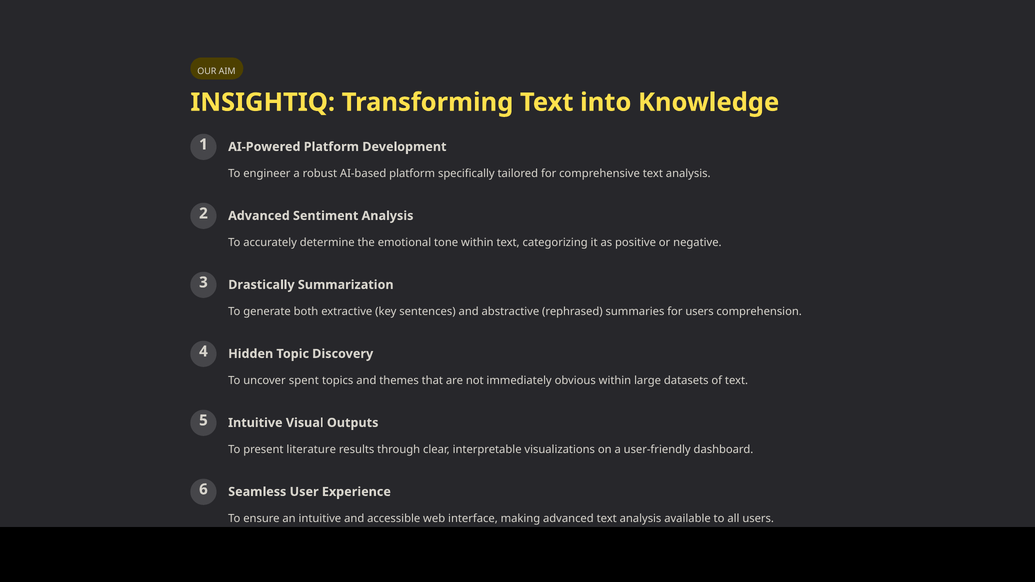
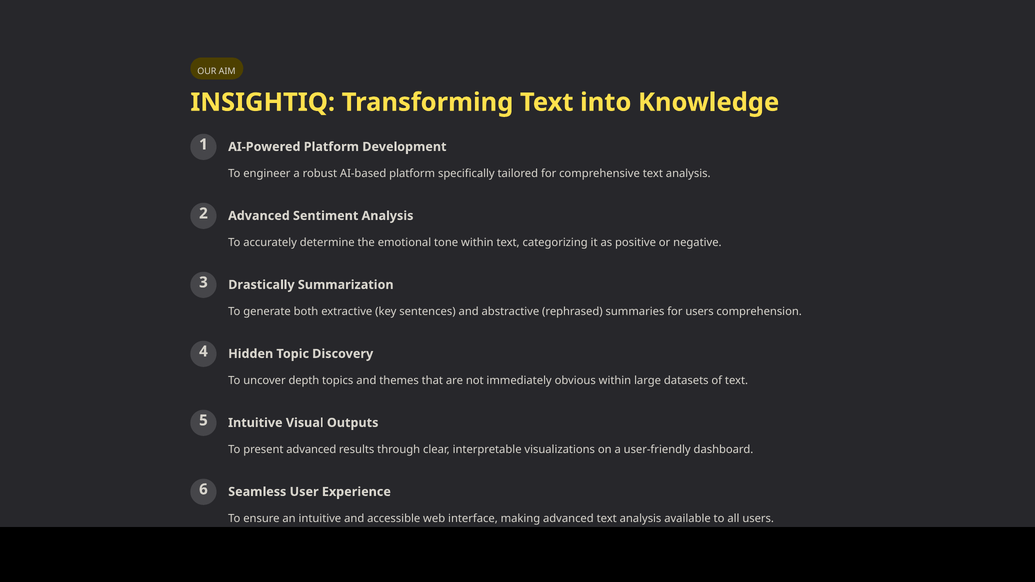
spent: spent -> depth (304, 380)
present literature: literature -> advanced (311, 449)
